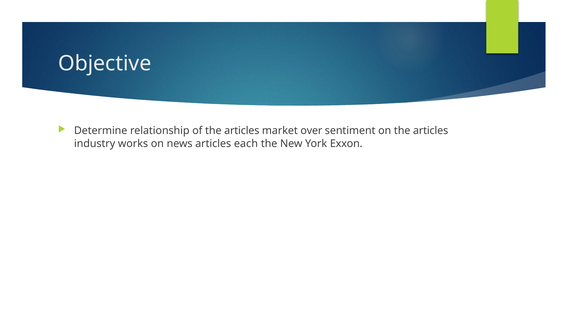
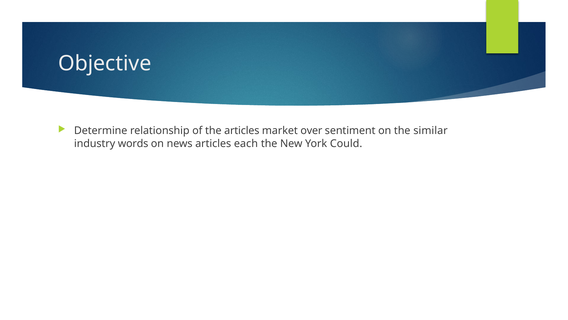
on the articles: articles -> similar (431, 131)
works: works -> words (133, 143)
Exxon: Exxon -> Could (346, 143)
